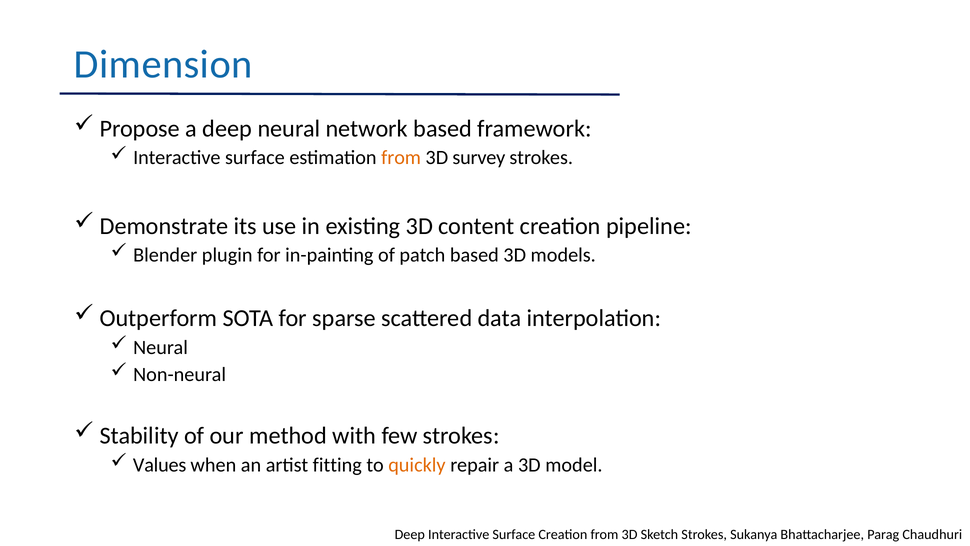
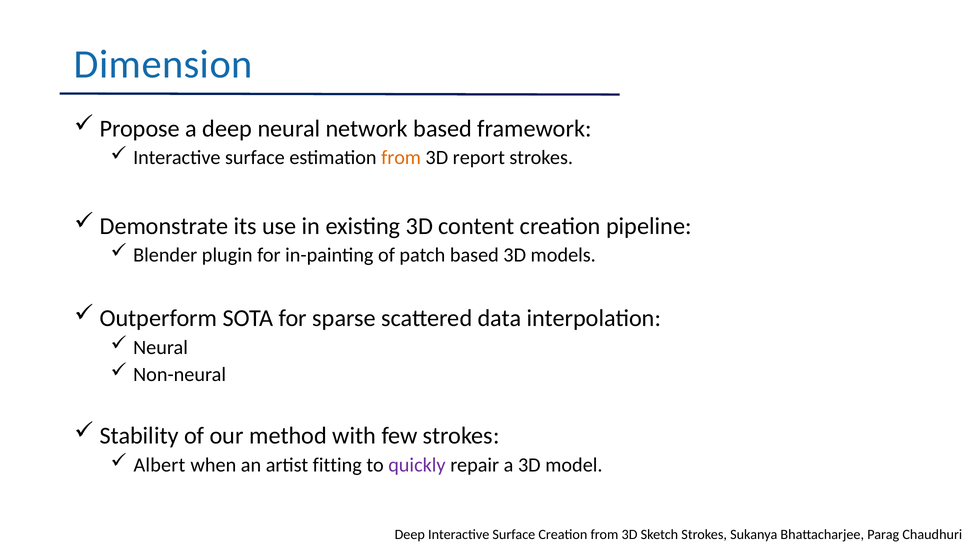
survey: survey -> report (479, 158)
Values: Values -> Albert (159, 465)
quickly colour: orange -> purple (417, 465)
